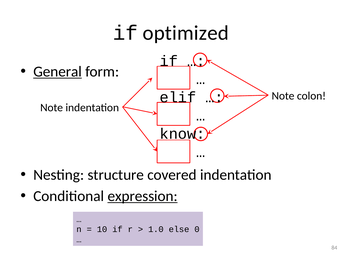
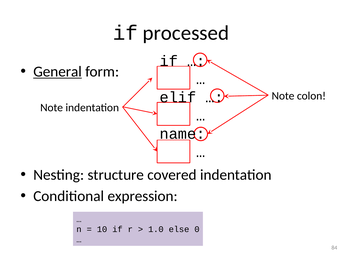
optimized: optimized -> processed (186, 33)
know: know -> name (182, 134)
expression underline: present -> none (143, 197)
